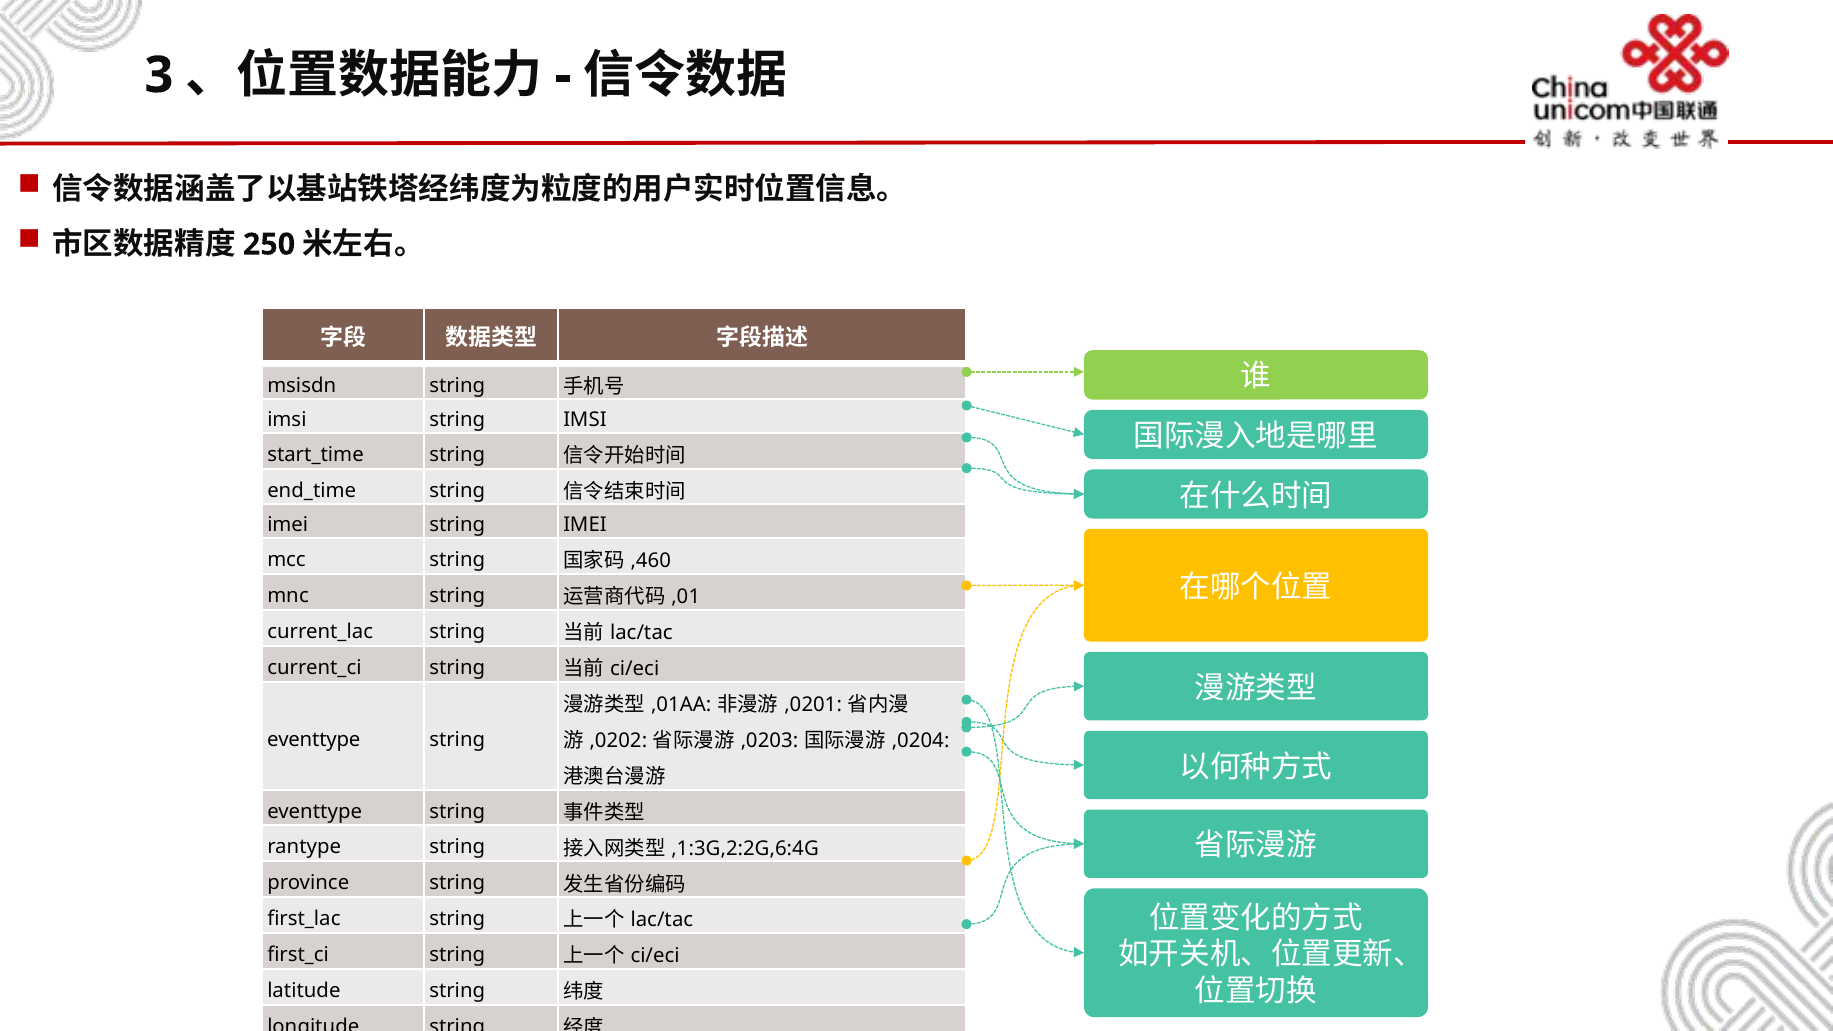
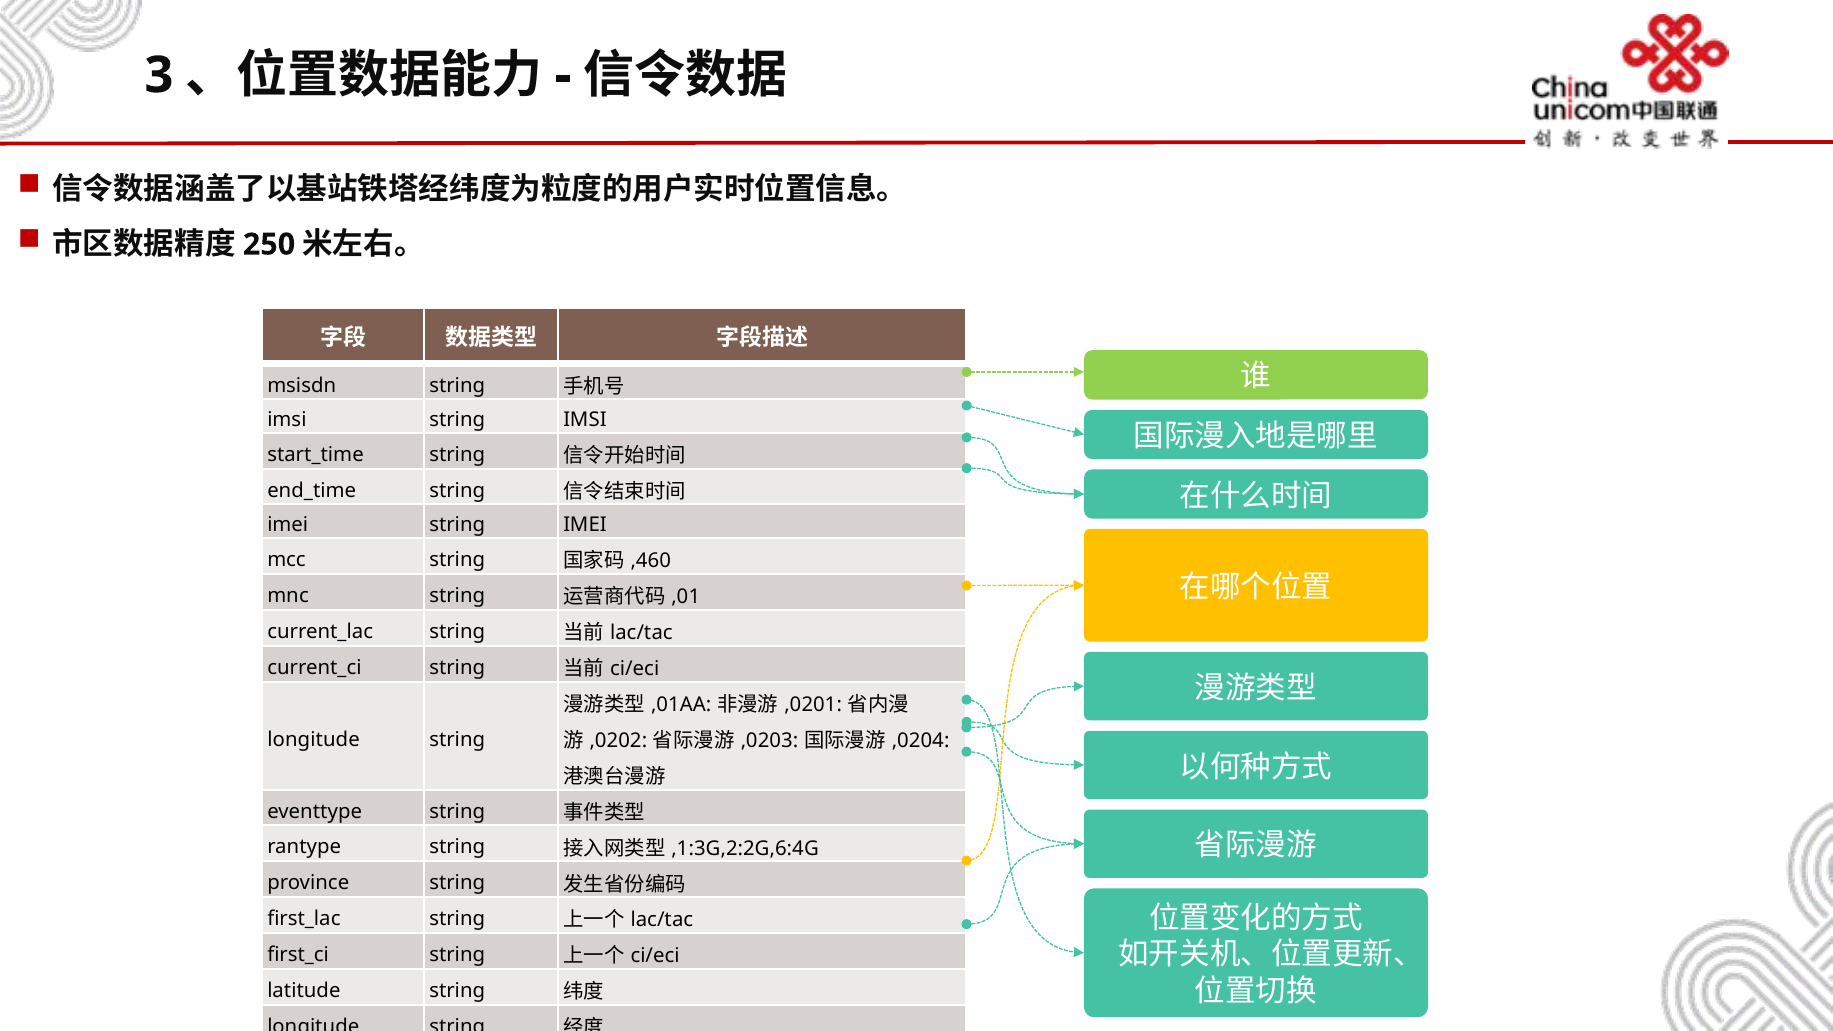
eventtype: eventtype -> longitude (314, 740)
